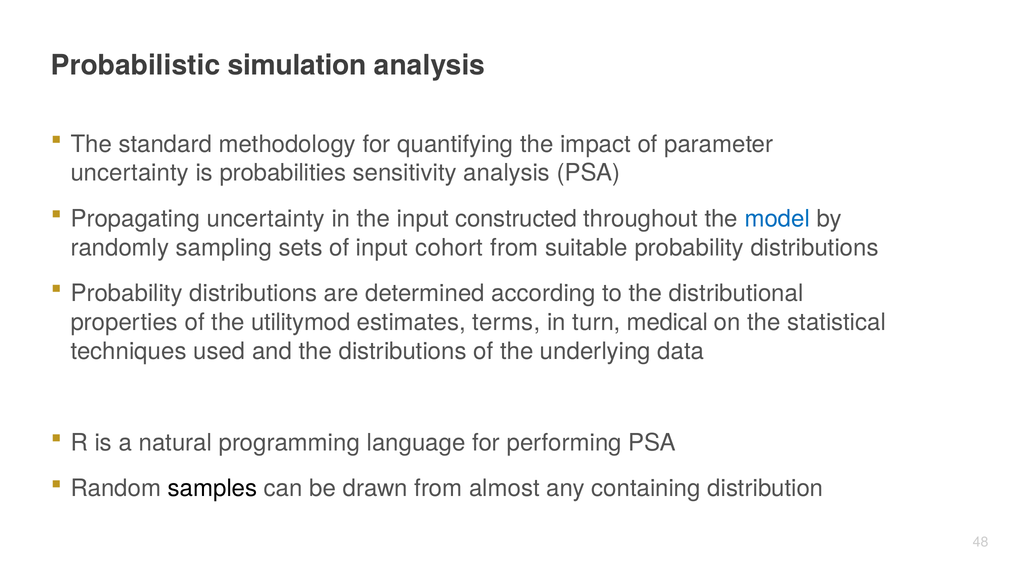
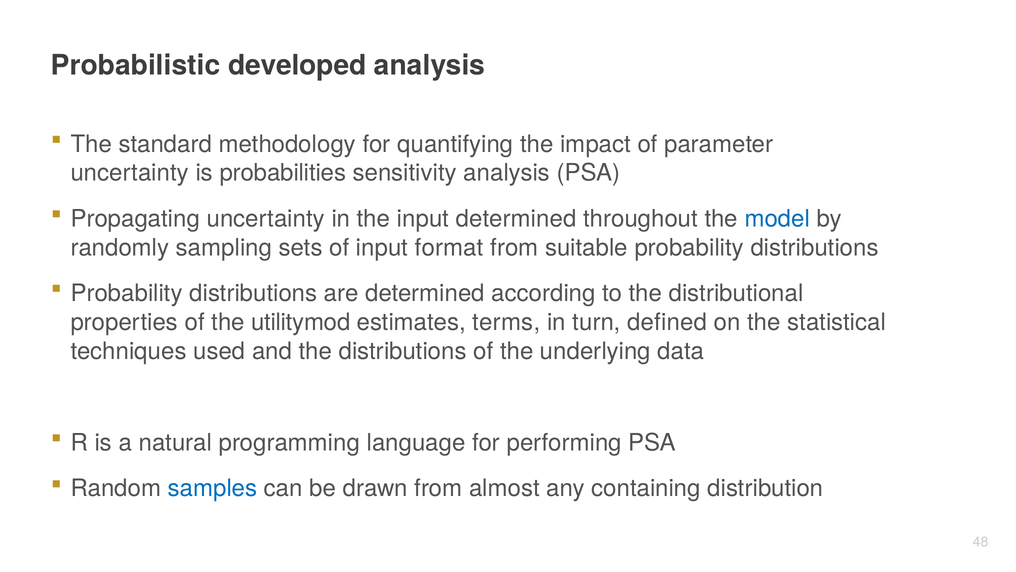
simulation: simulation -> developed (297, 65)
input constructed: constructed -> determined (516, 219)
cohort: cohort -> format (449, 247)
medical: medical -> defined (667, 322)
samples colour: black -> blue (213, 488)
